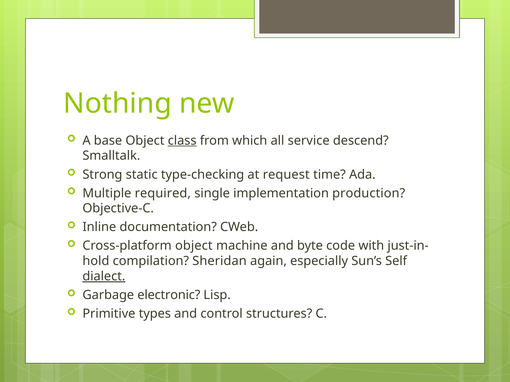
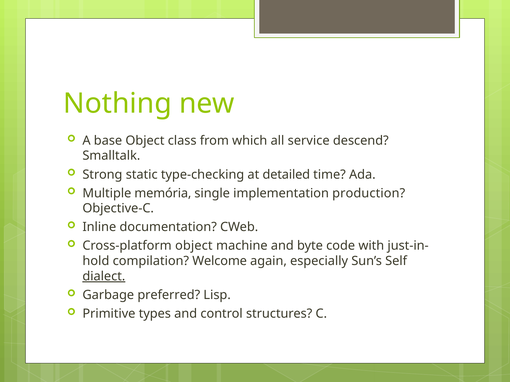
class underline: present -> none (182, 141)
request: request -> detailed (286, 175)
required: required -> memória (163, 193)
Sheridan: Sheridan -> Welcome (220, 261)
electronic: electronic -> preferred (169, 295)
